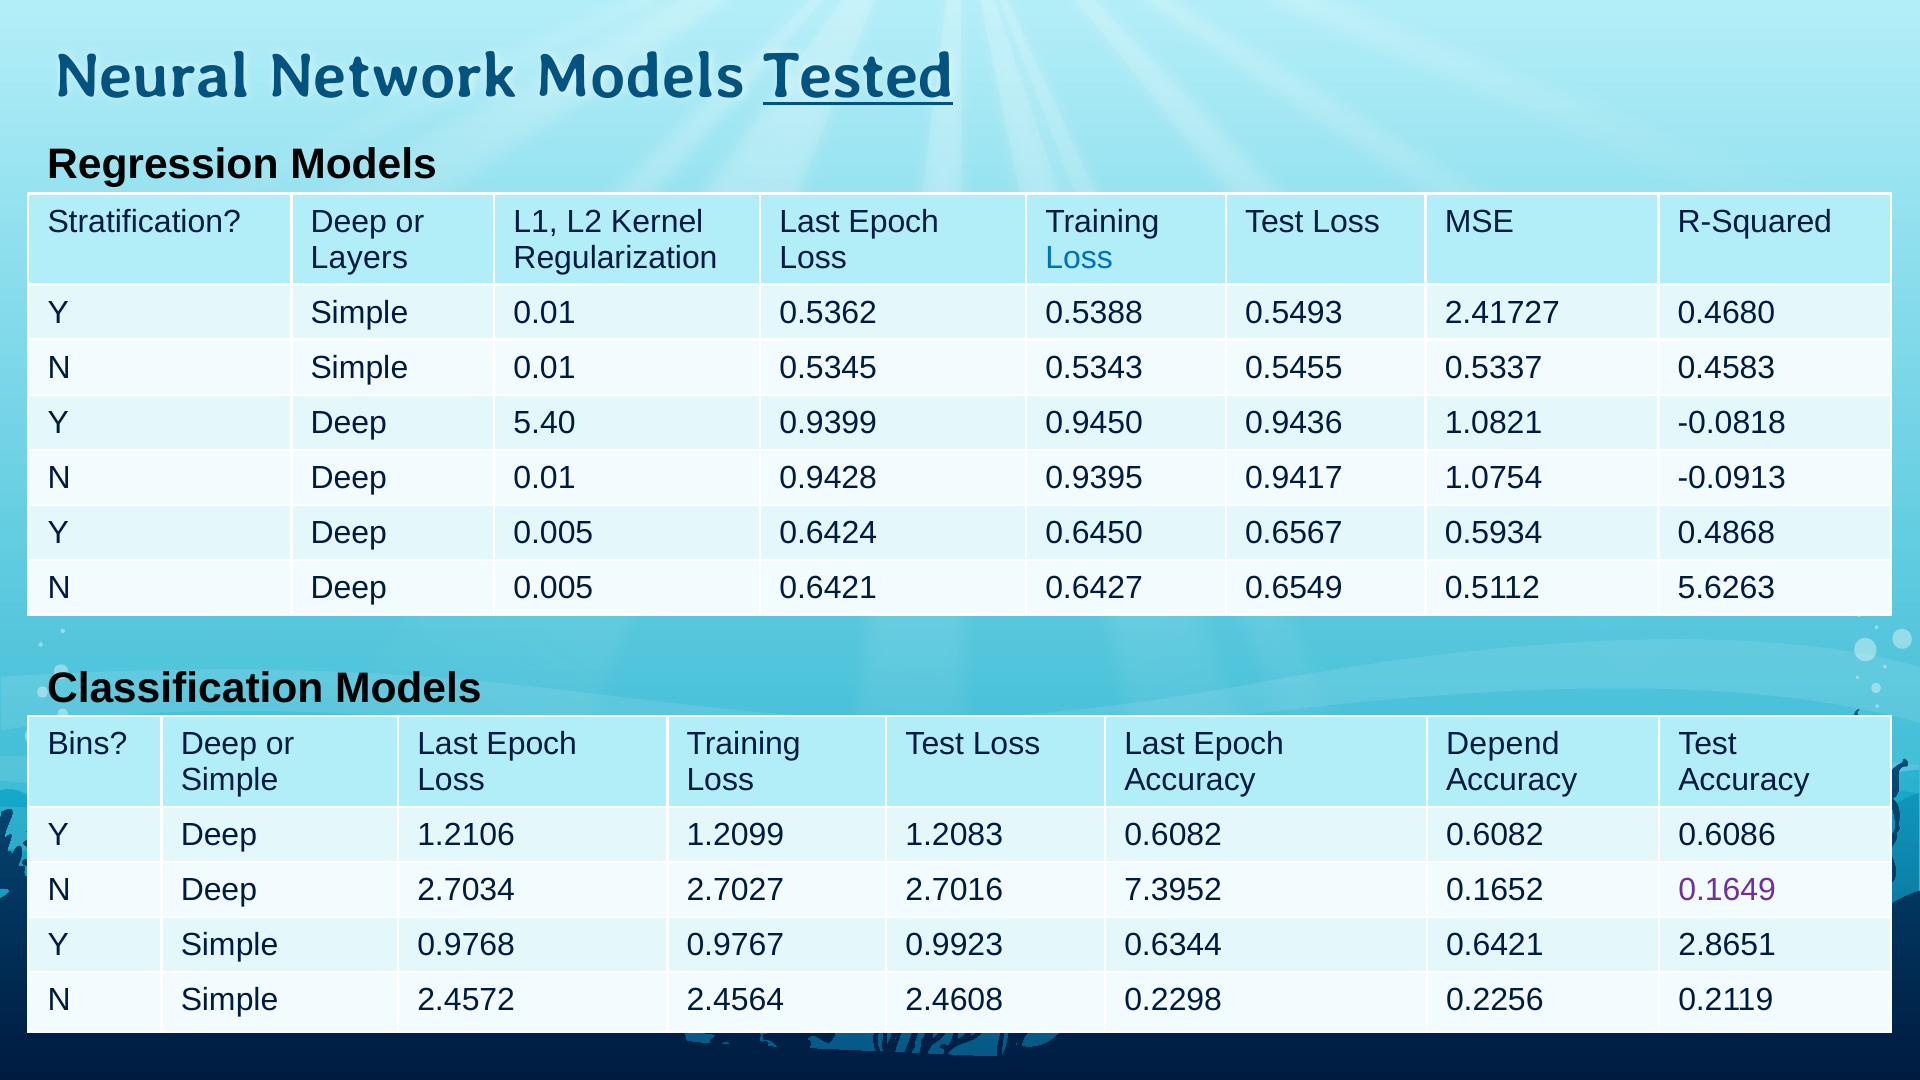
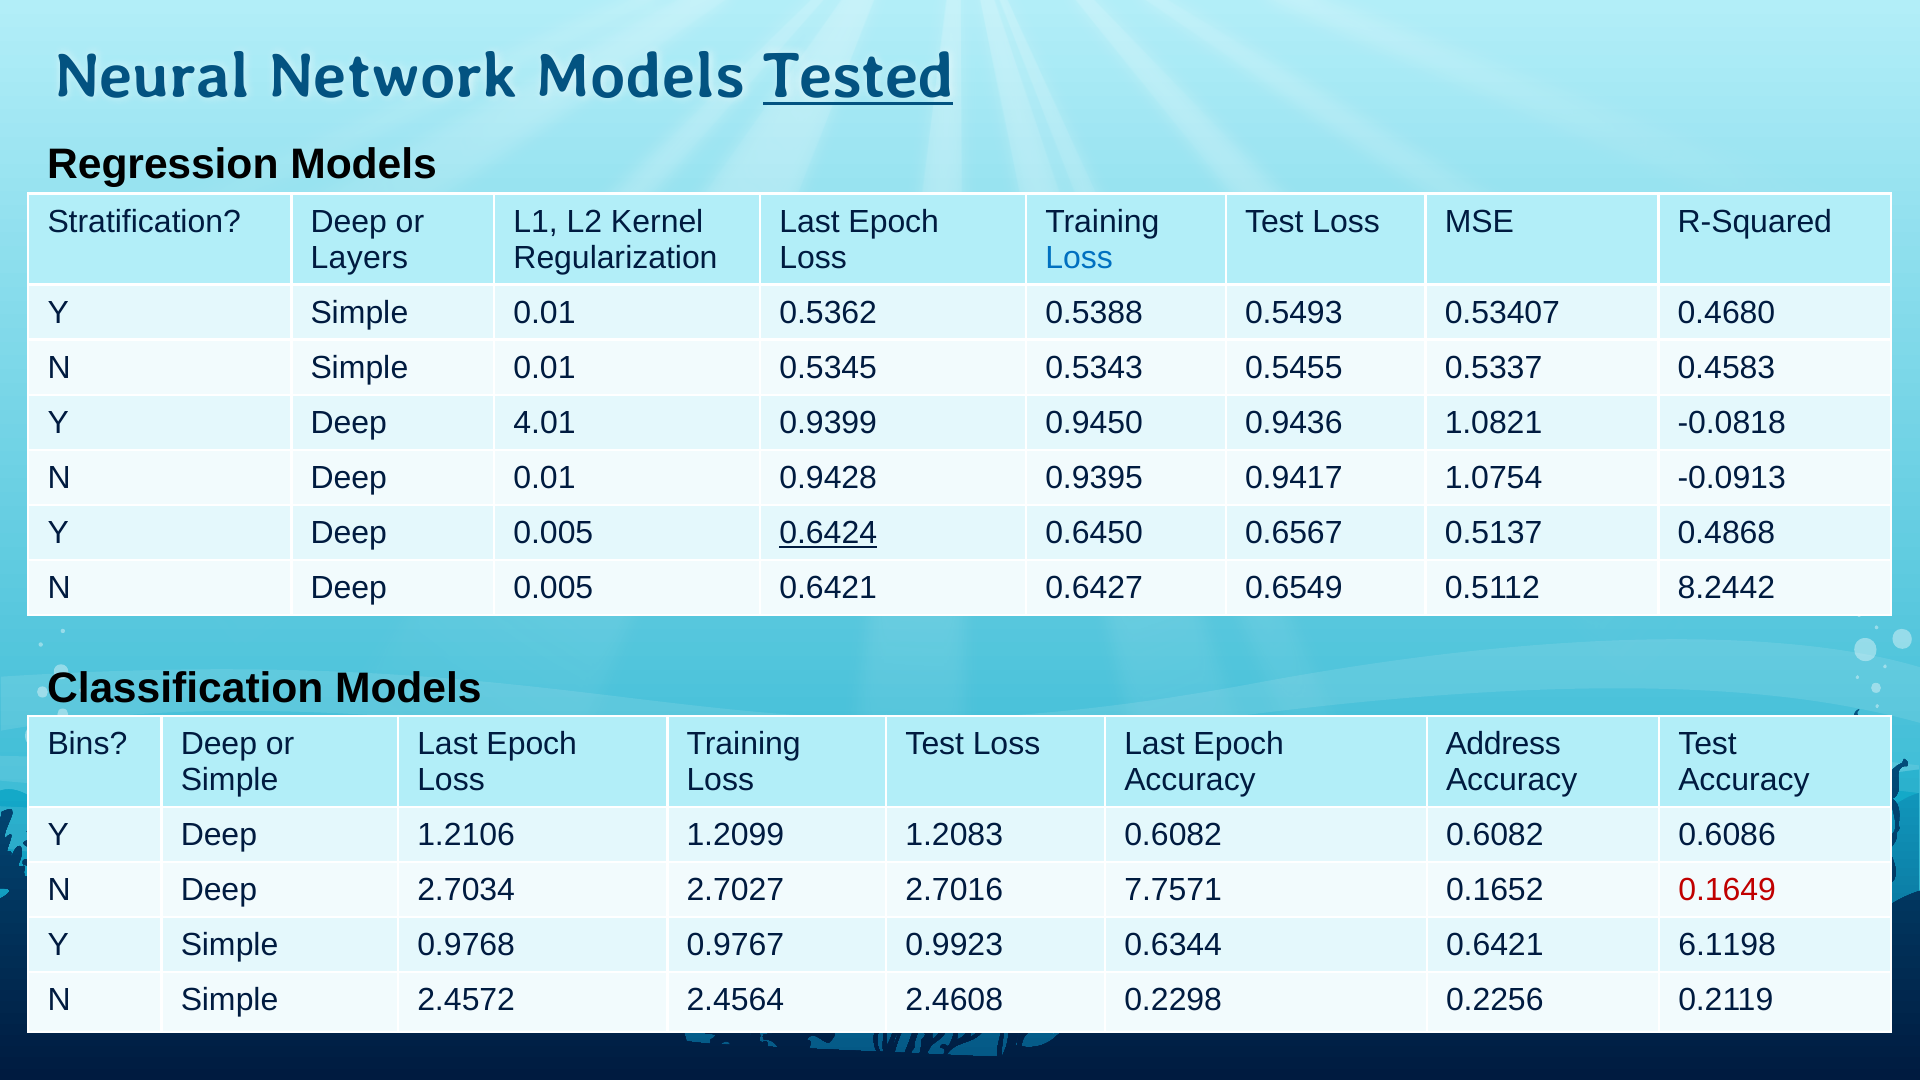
2.41727: 2.41727 -> 0.53407 (1502, 313)
5.40: 5.40 -> 4.01 (545, 423)
0.6424 underline: none -> present (828, 533)
0.5934: 0.5934 -> 0.5137 (1494, 533)
5.6263: 5.6263 -> 8.2442 (1726, 588)
Depend: Depend -> Address (1503, 744)
7.3952: 7.3952 -> 7.7571 (1173, 890)
0.1649 colour: purple -> red (1727, 890)
2.8651: 2.8651 -> 6.1198 (1727, 945)
